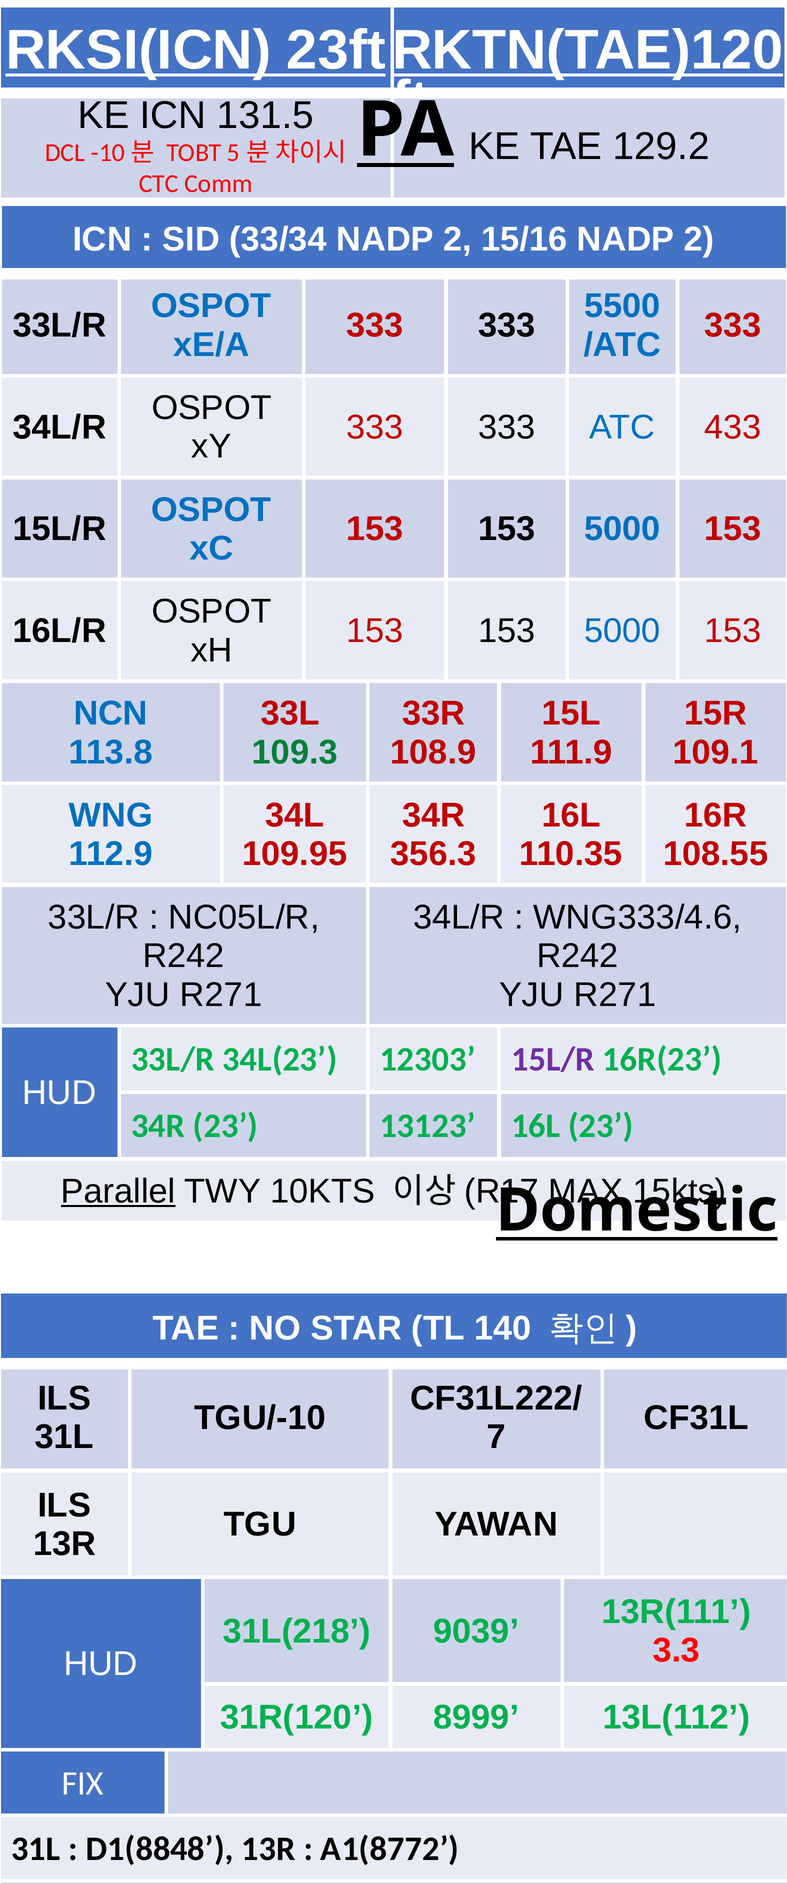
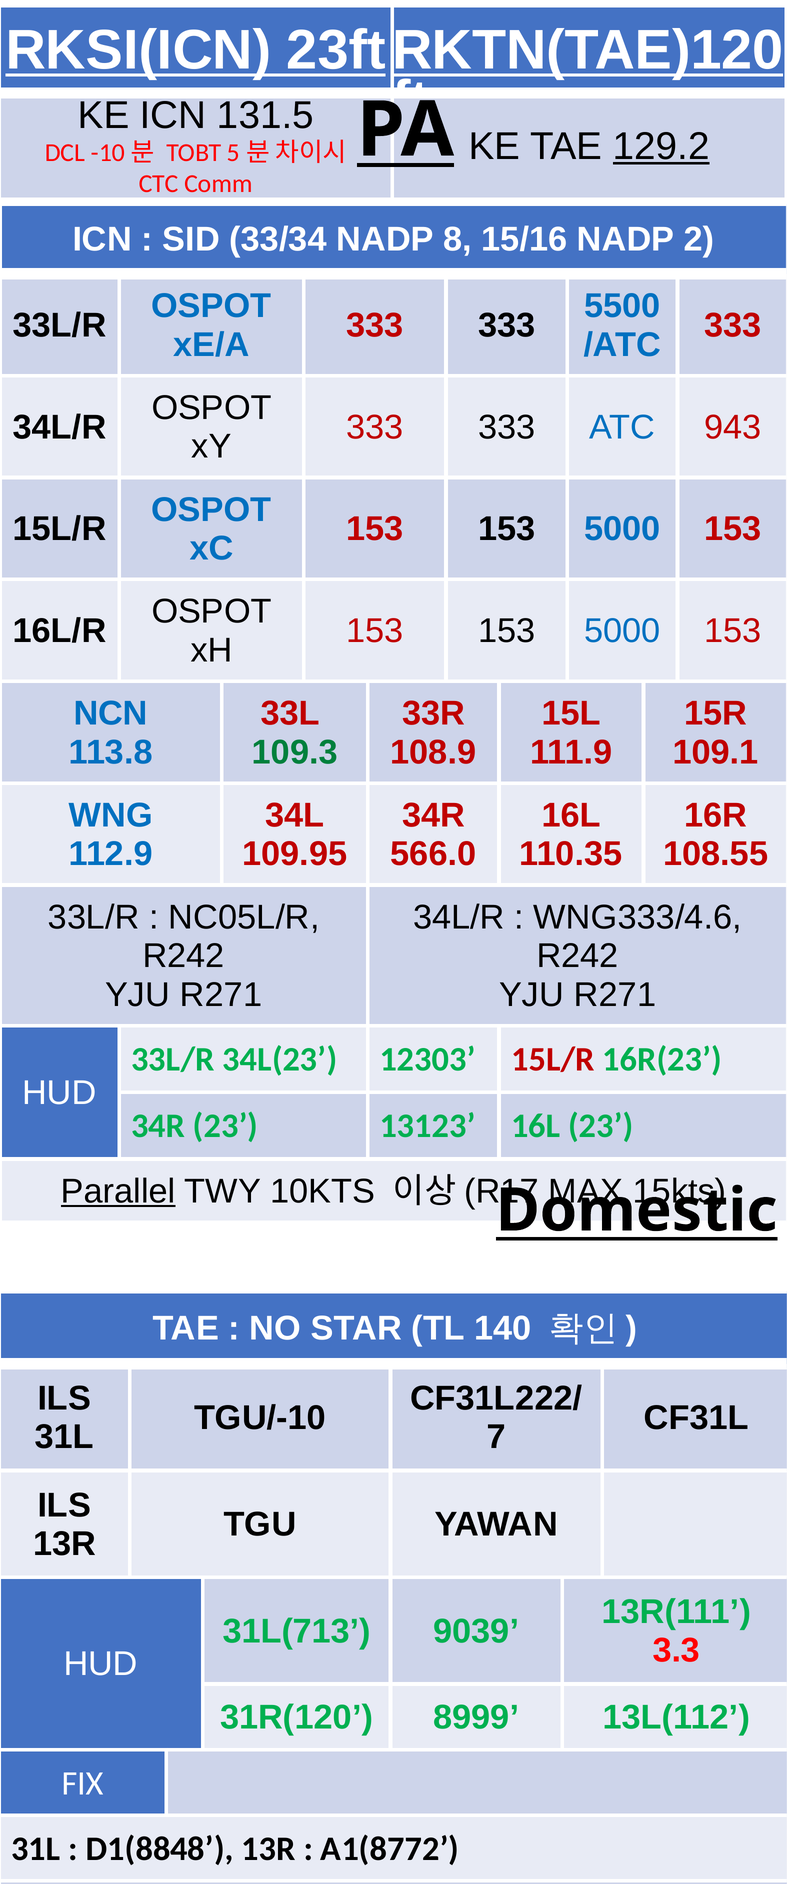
129.2 underline: none -> present (661, 147)
33/34 NADP 2: 2 -> 8 (457, 239)
433: 433 -> 943 (733, 427)
356.3: 356.3 -> 566.0 (433, 854)
15L/R colour: purple -> red (553, 1059)
31L(218: 31L(218 -> 31L(713 (297, 1630)
